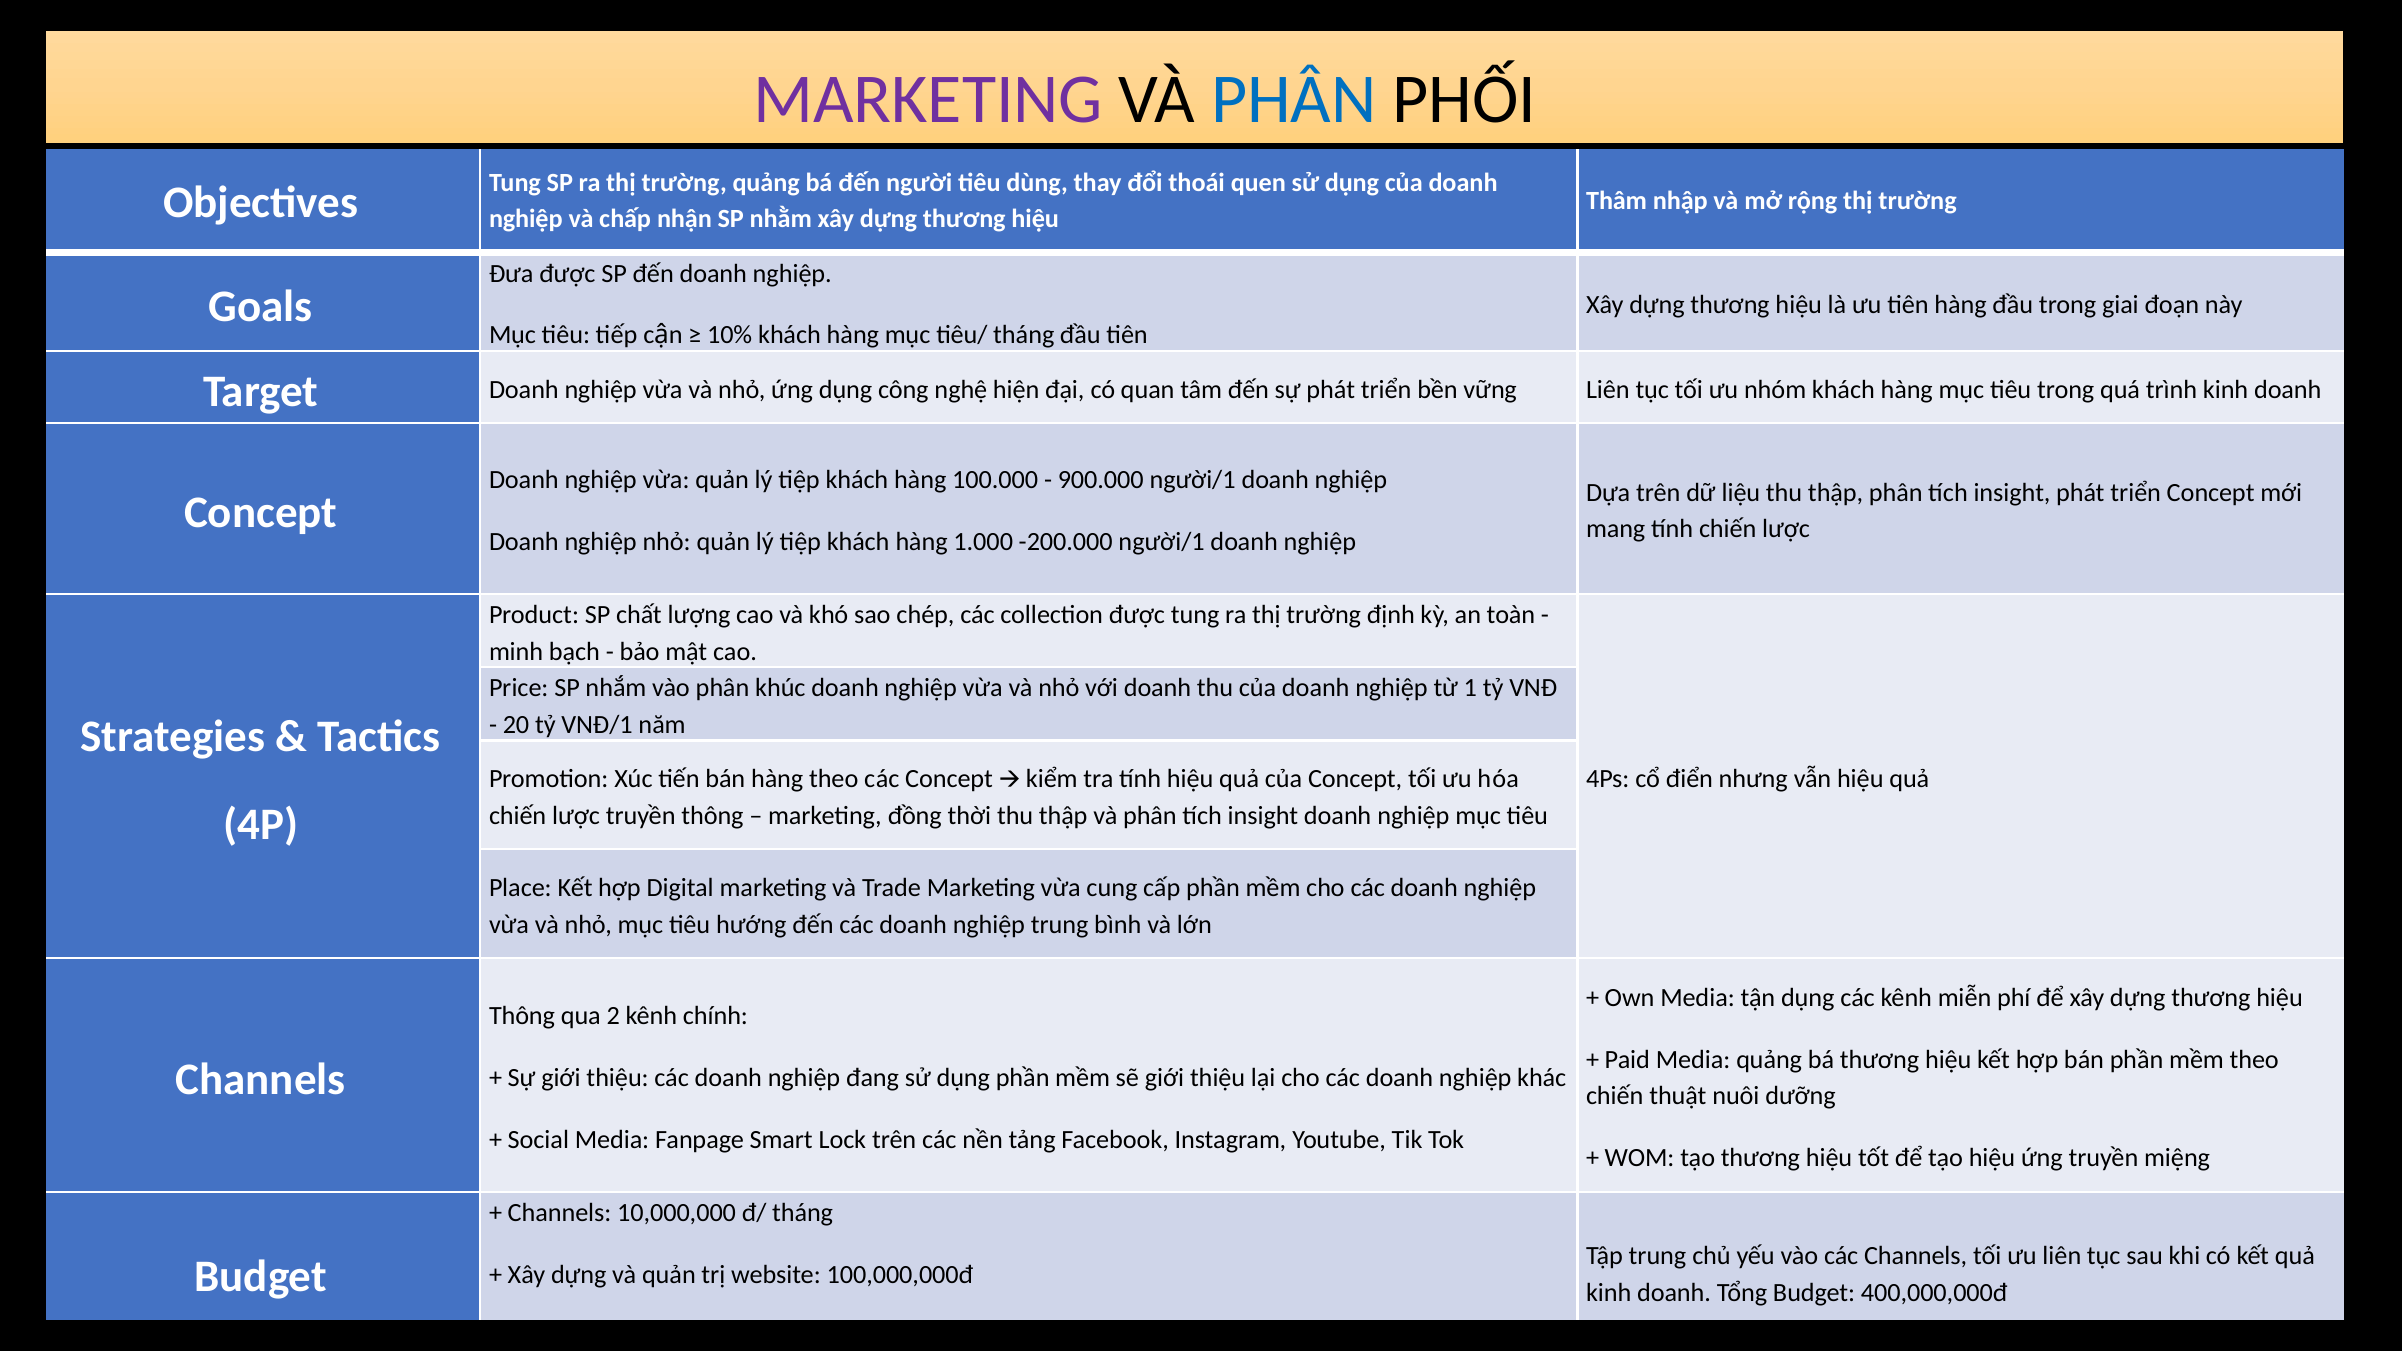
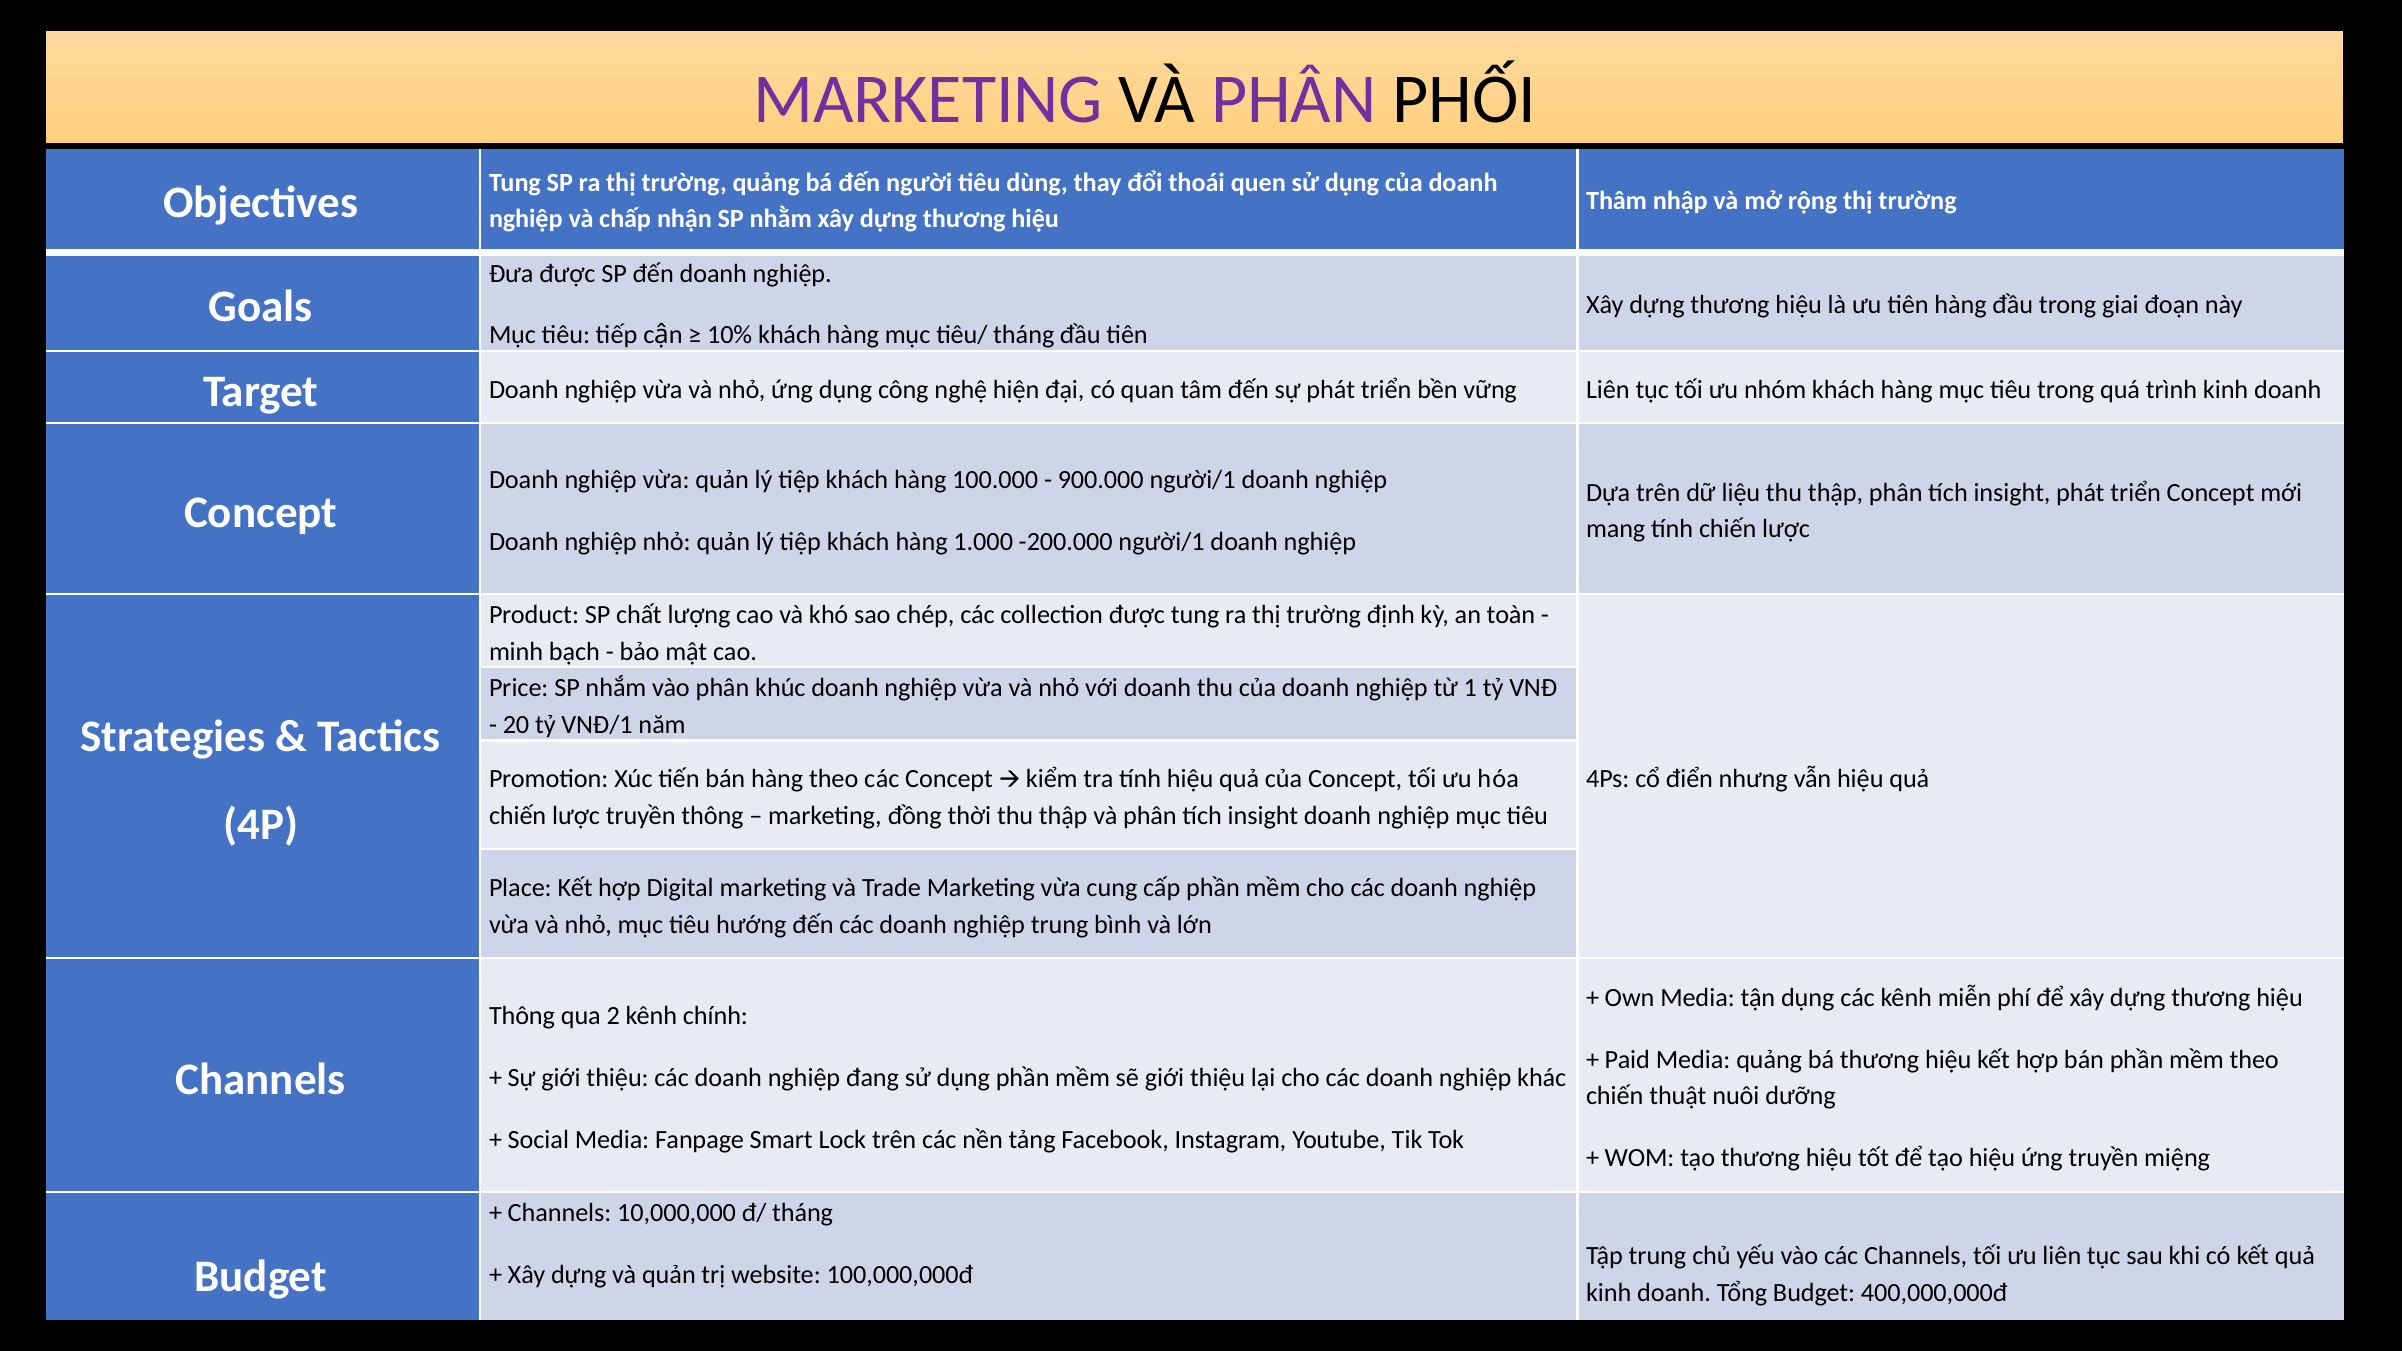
PHÂN colour: blue -> purple (1294, 99)
